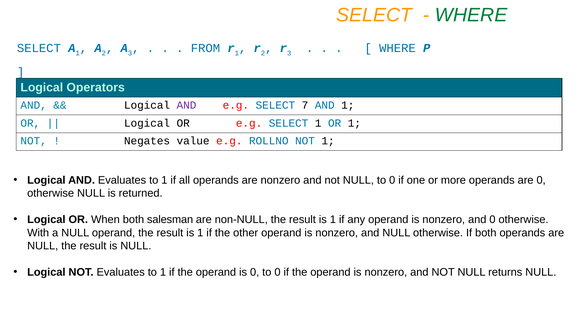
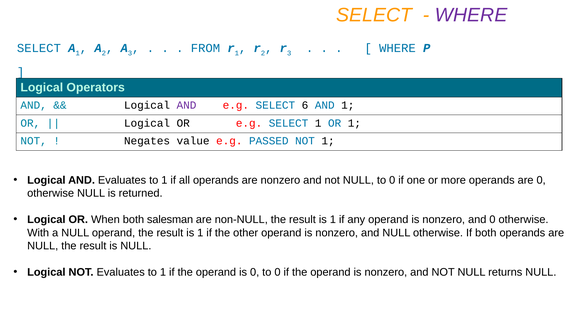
WHERE colour: green -> purple (471, 15)
7: 7 -> 6 (305, 105)
ROLLNO: ROLLNO -> PASSED (269, 141)
